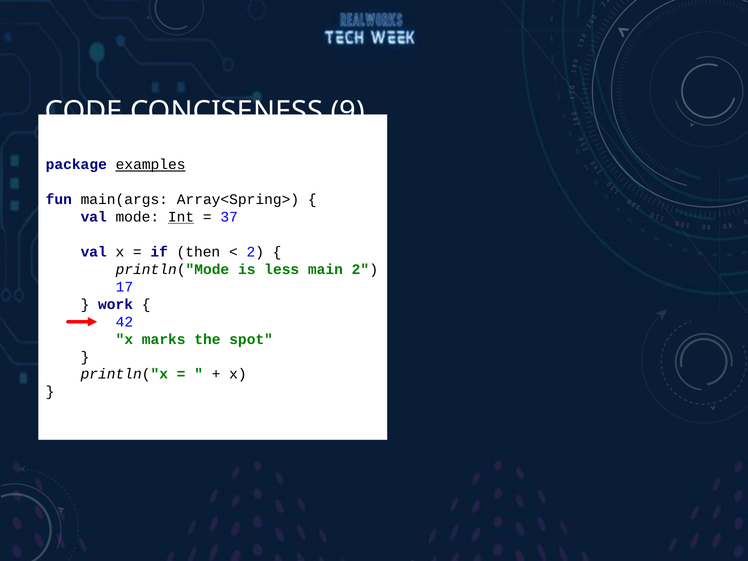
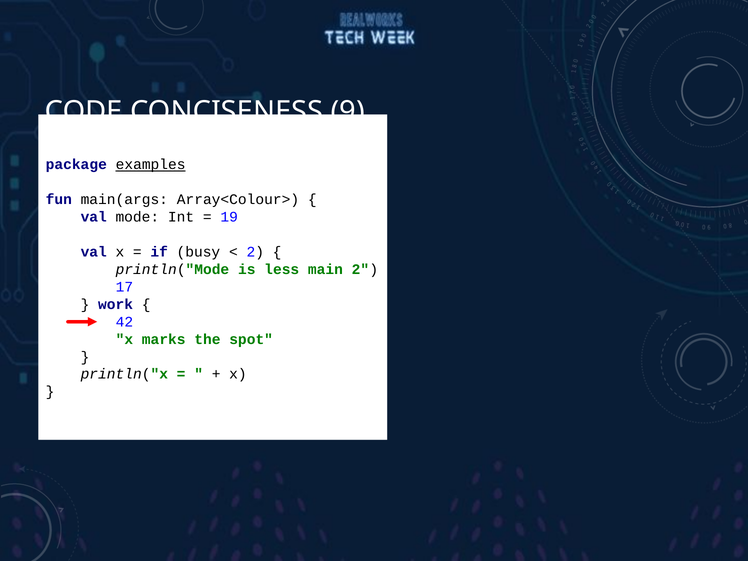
Array<Spring>: Array<Spring> -> Array<Colour> (238, 200)
Int underline: present -> none (181, 217)
37: 37 -> 19 (229, 217)
then: then -> busy (198, 252)
